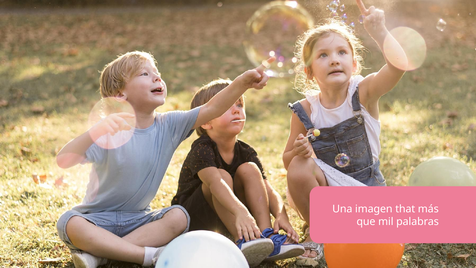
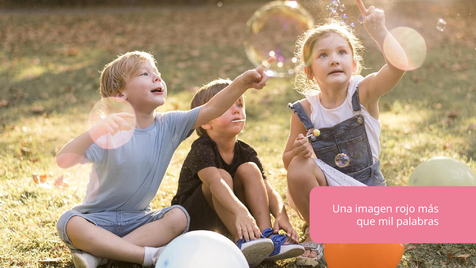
that: that -> rojo (405, 209)
